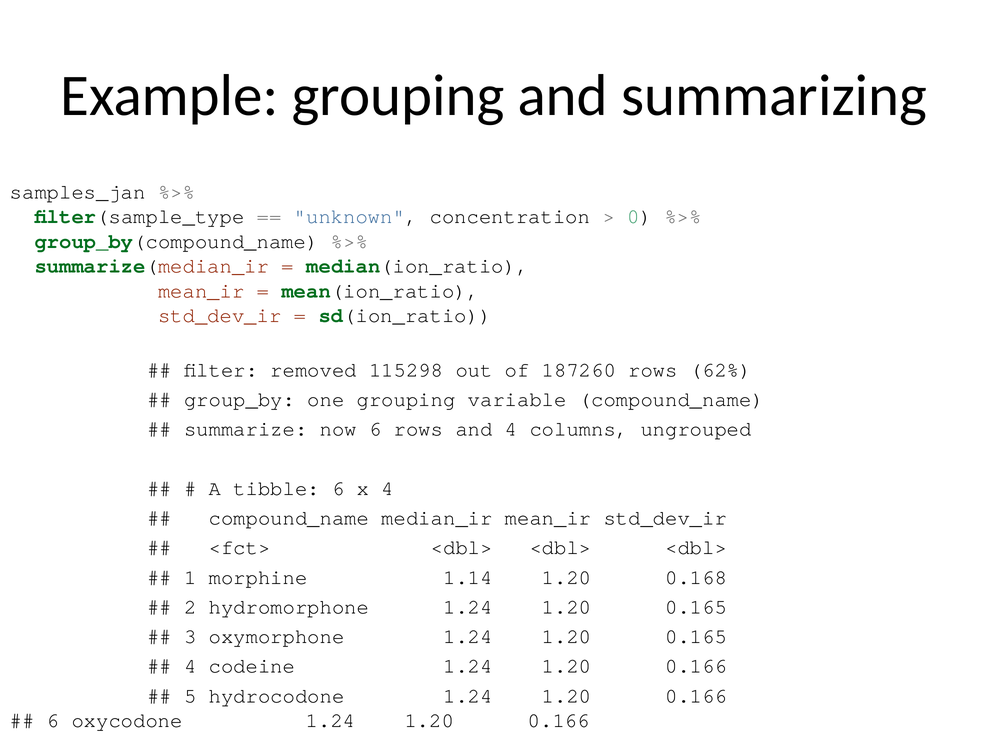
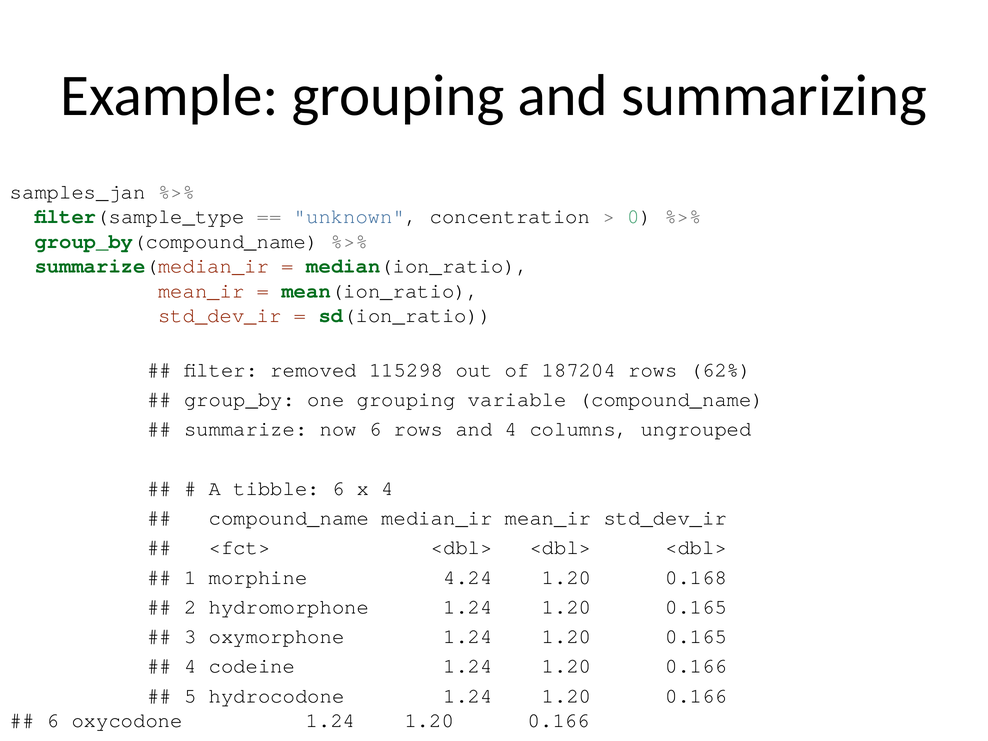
187260: 187260 -> 187204 (579, 370)
1.14: 1.14 -> 4.24 (468, 577)
